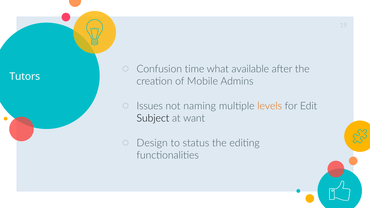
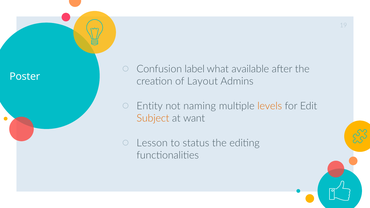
time: time -> label (195, 69)
Tutors: Tutors -> Poster (25, 77)
Mobile: Mobile -> Layout (202, 81)
Issues: Issues -> Entity (150, 106)
Subject colour: black -> orange (153, 118)
Design: Design -> Lesson (152, 143)
